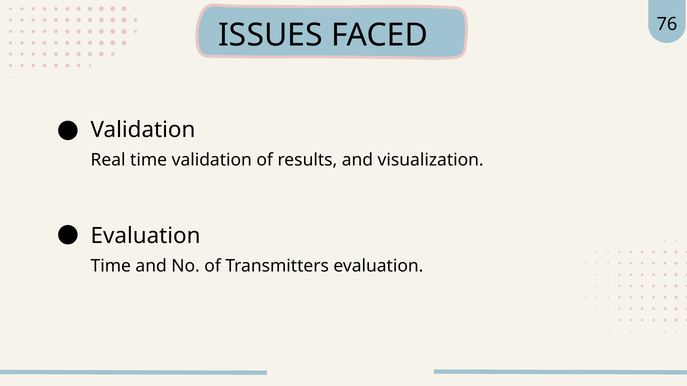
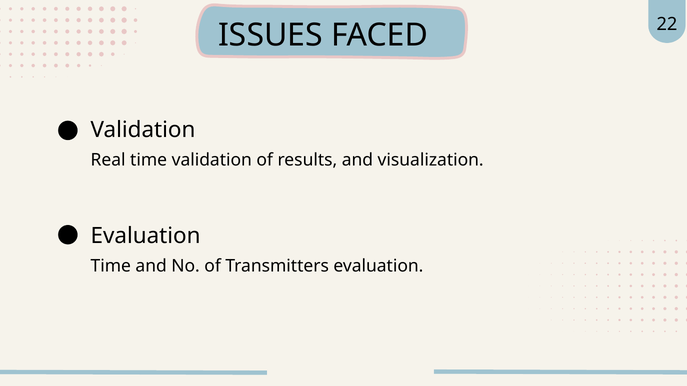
76: 76 -> 22 (667, 24)
